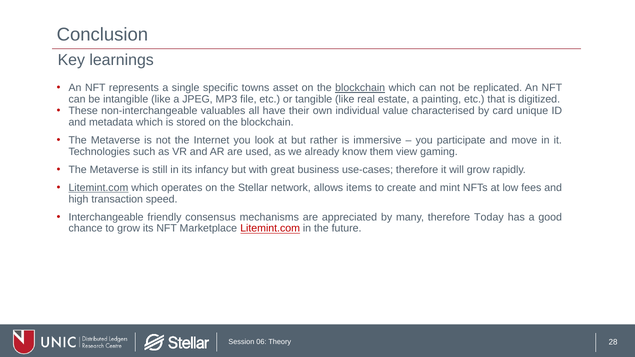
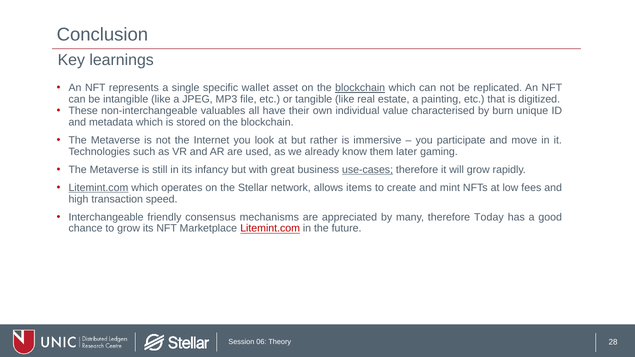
towns: towns -> wallet (255, 88)
card: card -> burn (503, 111)
view: view -> later (407, 152)
use-cases underline: none -> present (368, 170)
